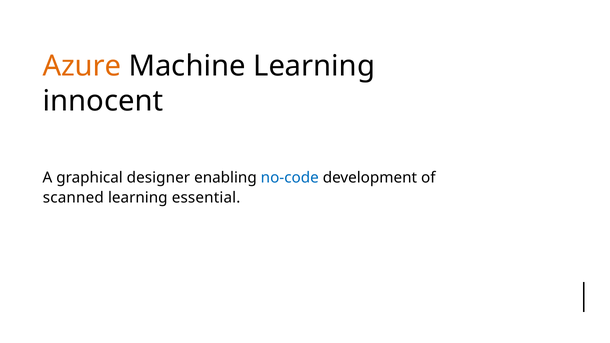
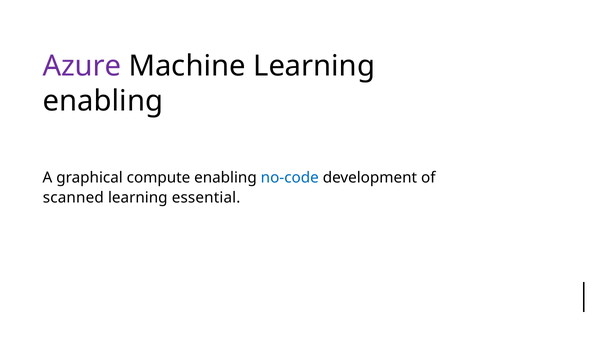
Azure colour: orange -> purple (82, 66)
innocent: innocent -> enabling (103, 101)
designer: designer -> compute (158, 178)
